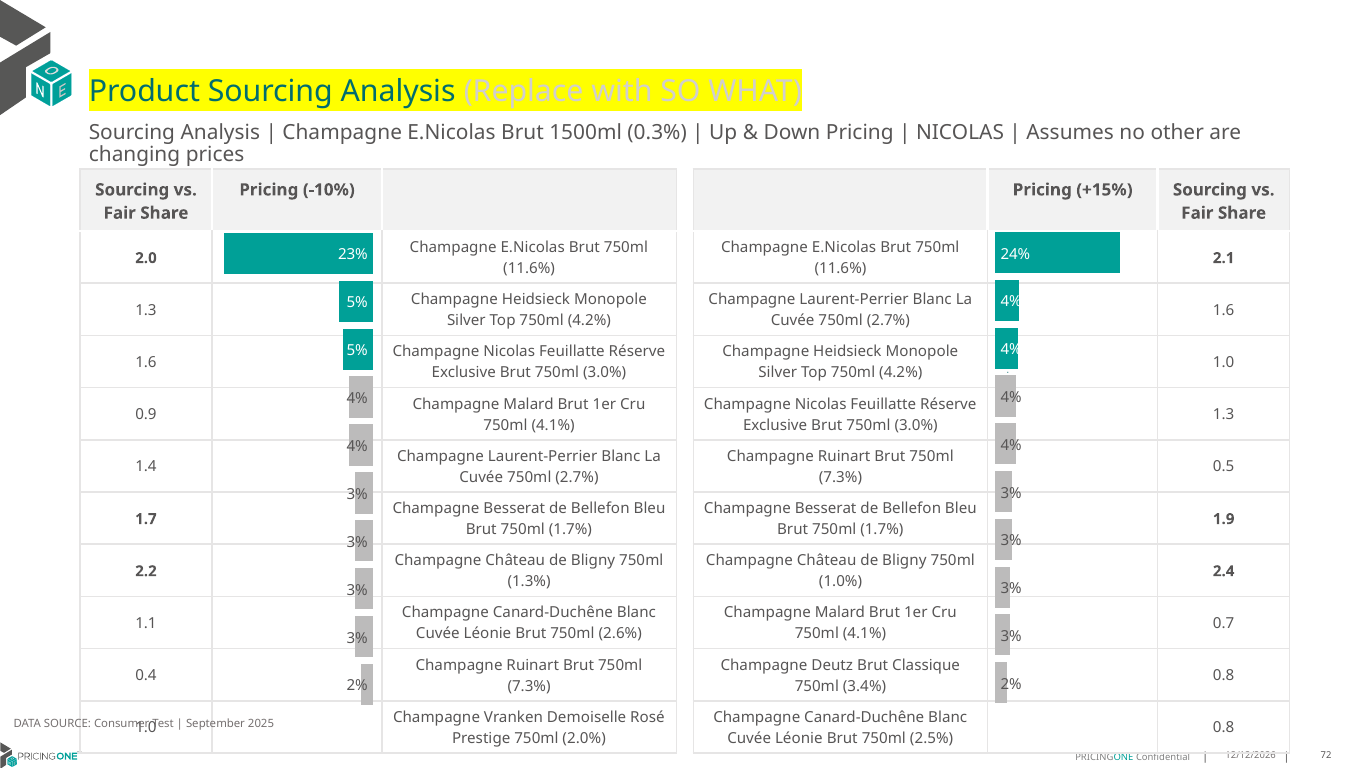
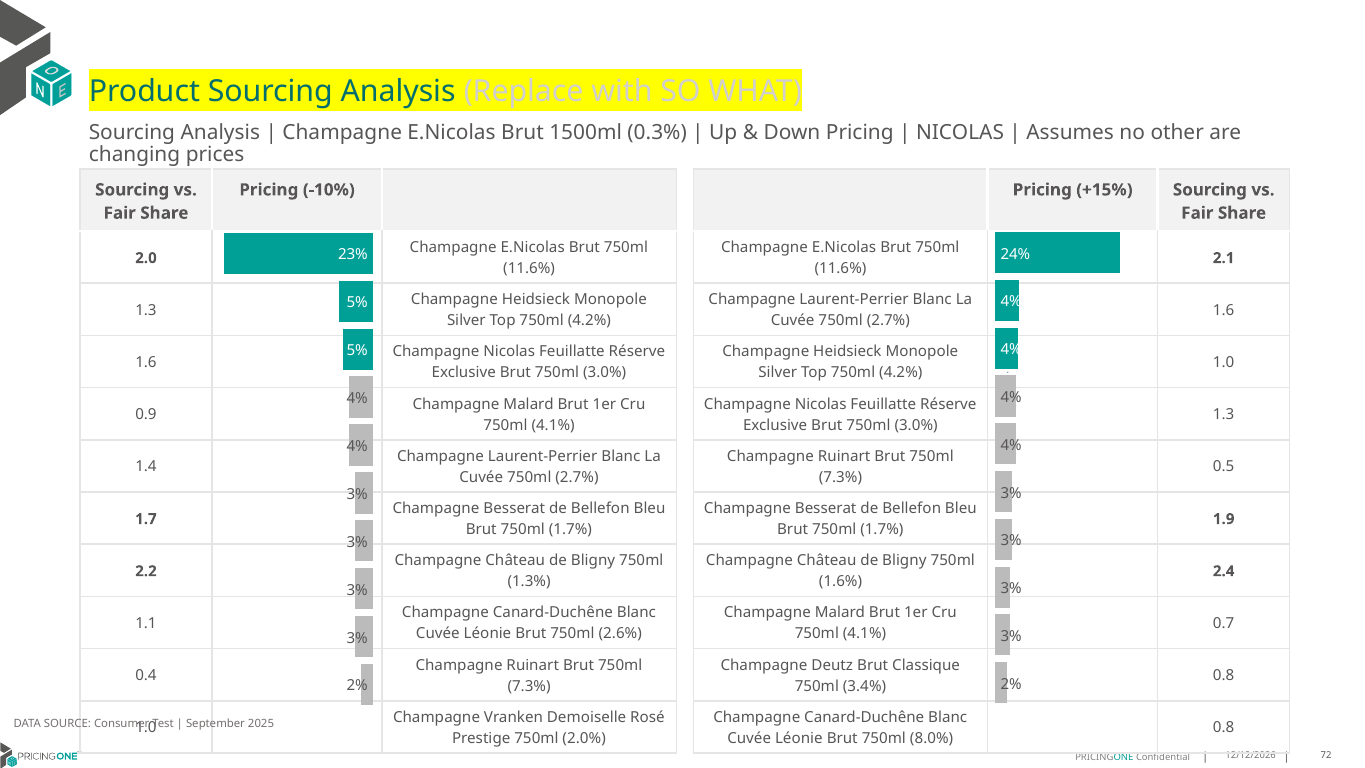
1.0%: 1.0% -> 1.6% (841, 582)
2.5%: 2.5% -> 8.0% (932, 738)
